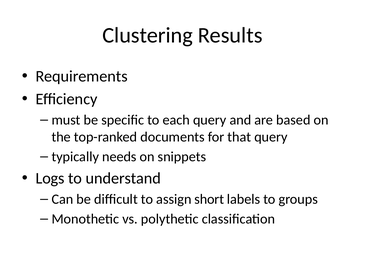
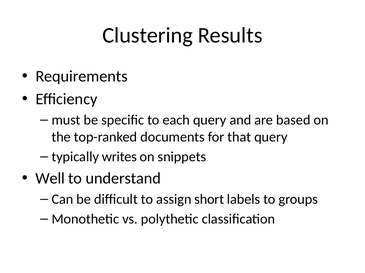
needs: needs -> writes (119, 157)
Logs: Logs -> Well (50, 179)
